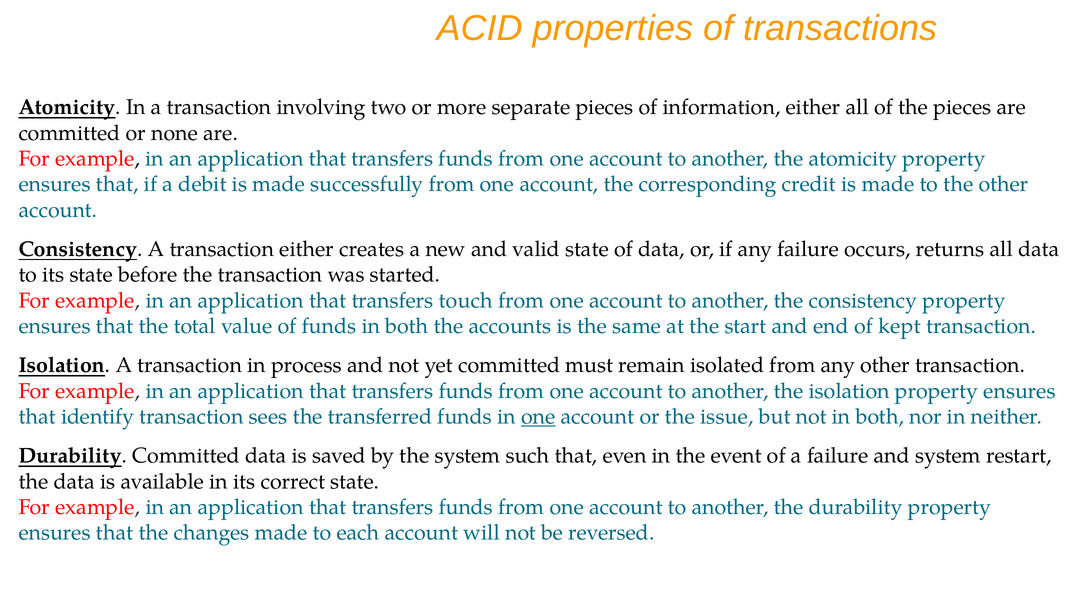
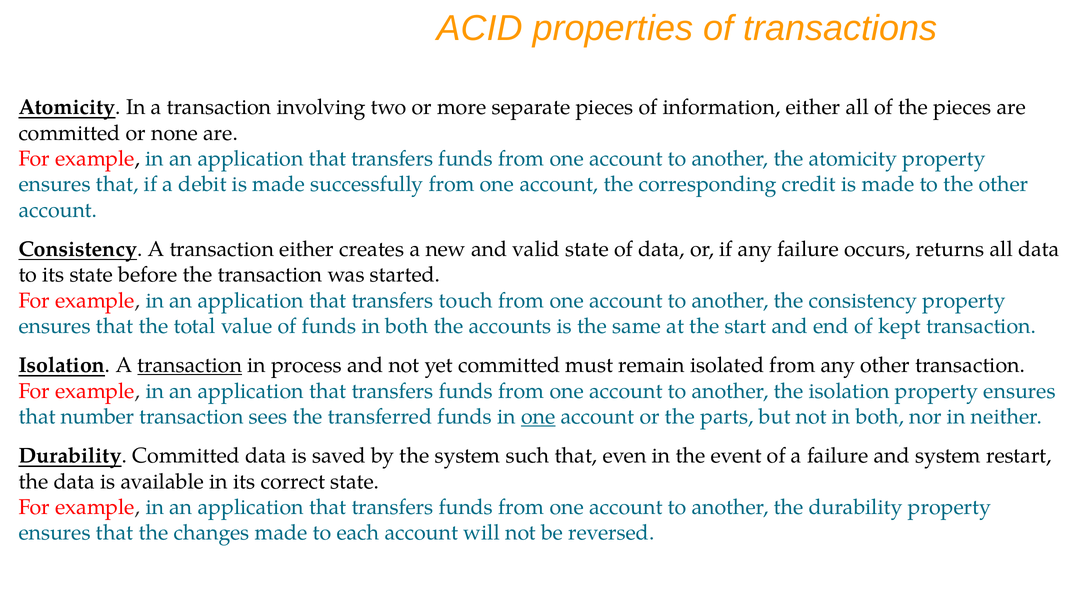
transaction underline: none -> present (190, 365)
identify: identify -> number (98, 417)
issue: issue -> parts (727, 417)
